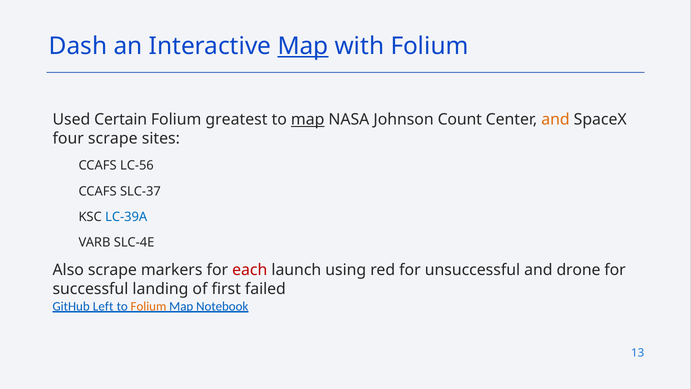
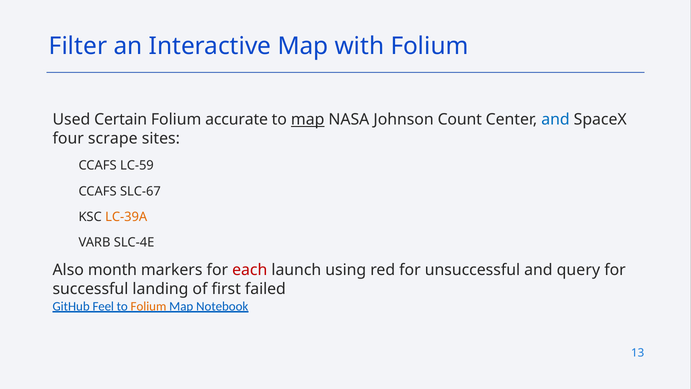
Dash: Dash -> Filter (78, 46)
Map underline: present -> none (303, 46)
greatest: greatest -> accurate (237, 119)
and colour: orange -> blue (555, 119)
LC-56: LC-56 -> LC-59 (137, 166)
SLC-37: SLC-37 -> SLC-67 (140, 191)
LC-39A colour: blue -> orange (126, 217)
Also scrape: scrape -> month (112, 270)
drone: drone -> query (578, 270)
Left: Left -> Feel (103, 306)
